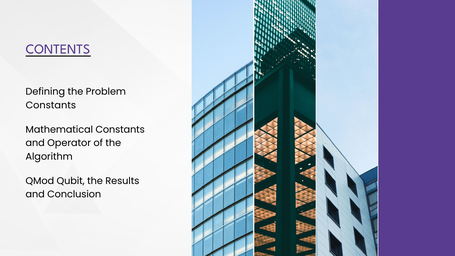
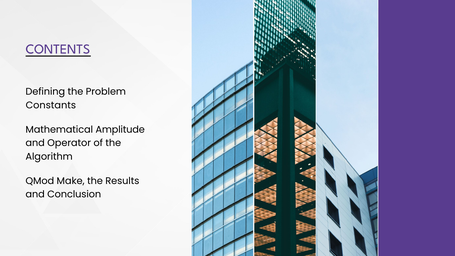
Mathematical Constants: Constants -> Amplitude (120, 130)
Qubit: Qubit -> Make (71, 181)
